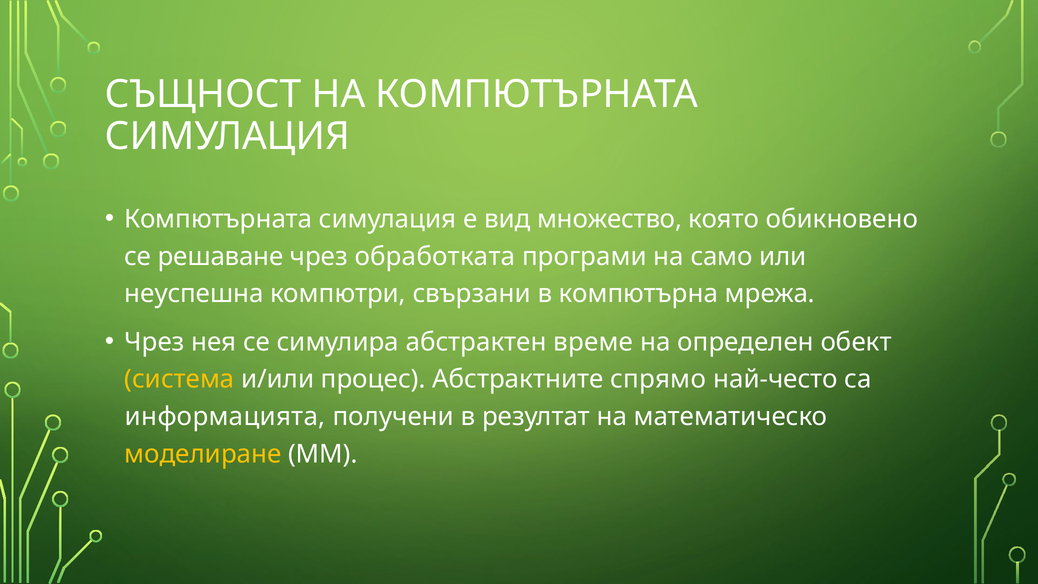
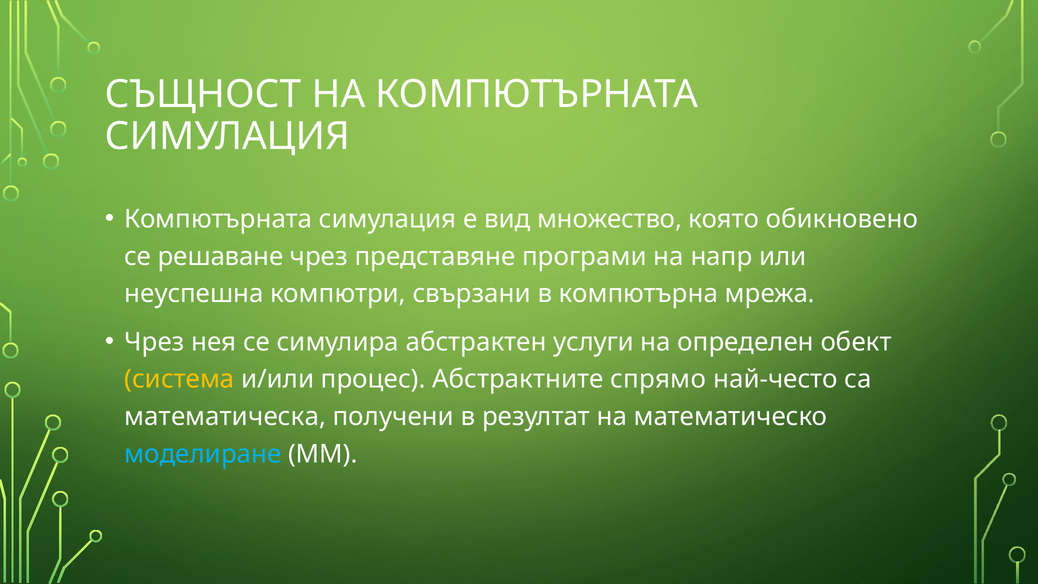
обработката: обработката -> представяне (435, 256)
само: само -> напр (721, 256)
време: време -> услуги (593, 342)
информацията: информацията -> математическа (225, 417)
моделиране colour: yellow -> light blue (203, 454)
